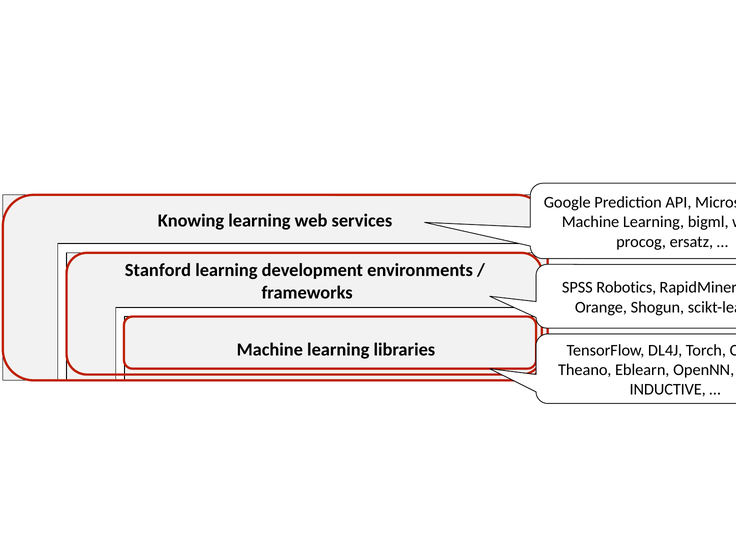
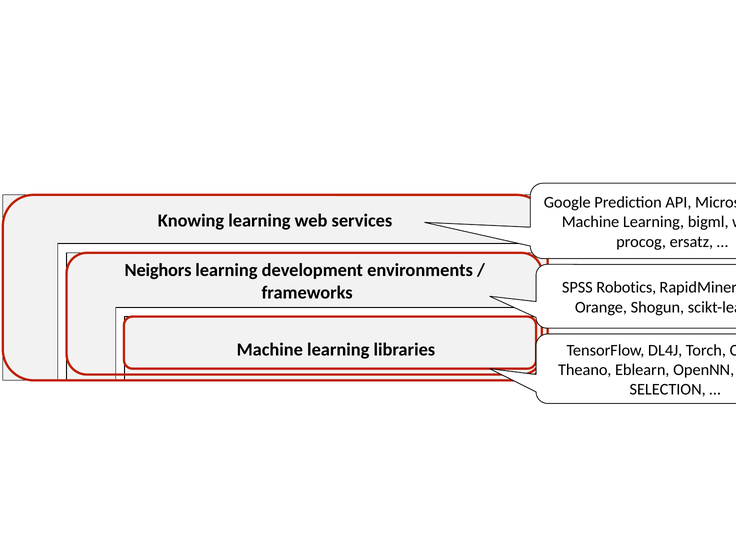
Stanford: Stanford -> Neighors (158, 270)
INDUCTIVE: INDUCTIVE -> SELECTION (668, 389)
